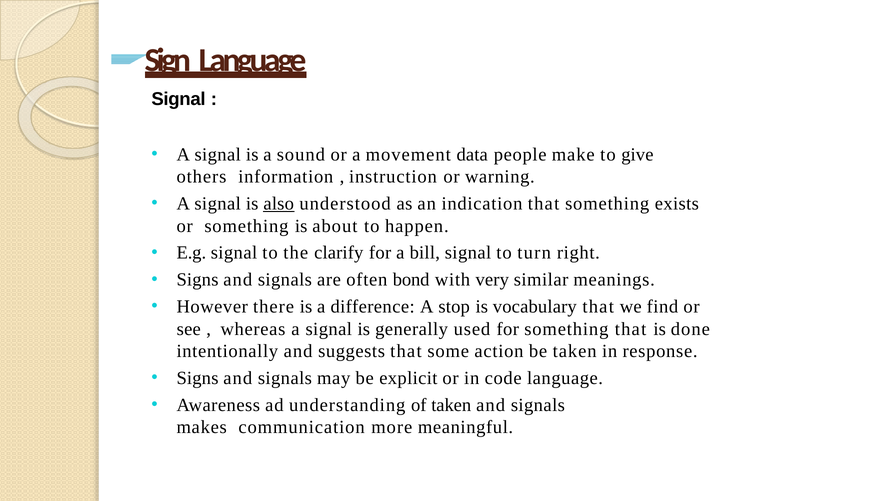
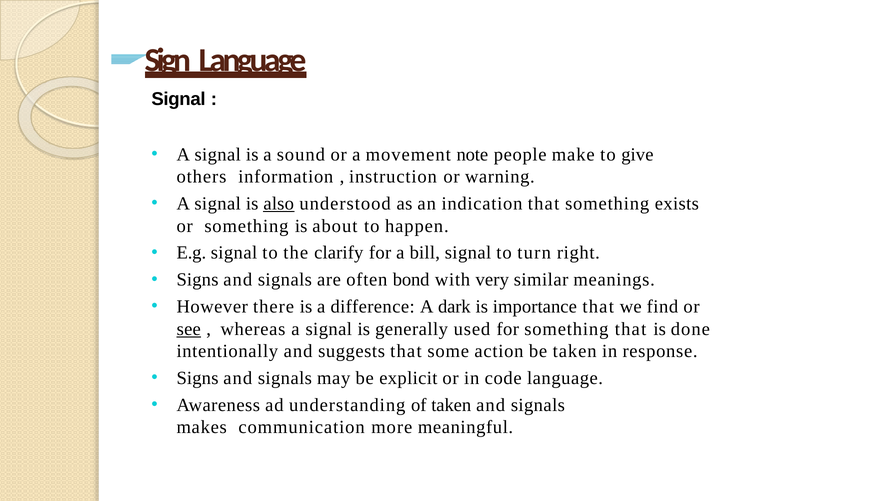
data: data -> note (472, 155)
stop: stop -> dark (454, 307)
vocabulary: vocabulary -> importance (535, 307)
see underline: none -> present (189, 329)
